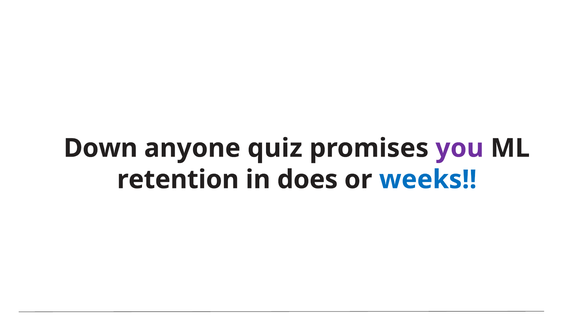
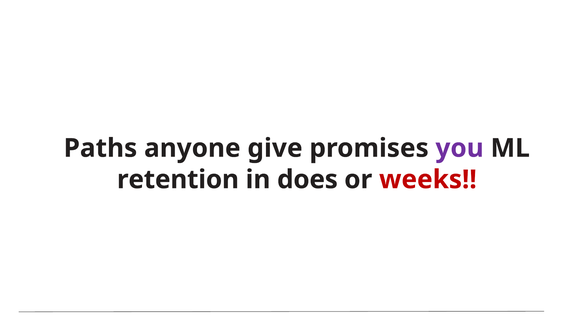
Down: Down -> Paths (100, 148)
quiz: quiz -> give (275, 148)
weeks colour: blue -> red (428, 179)
